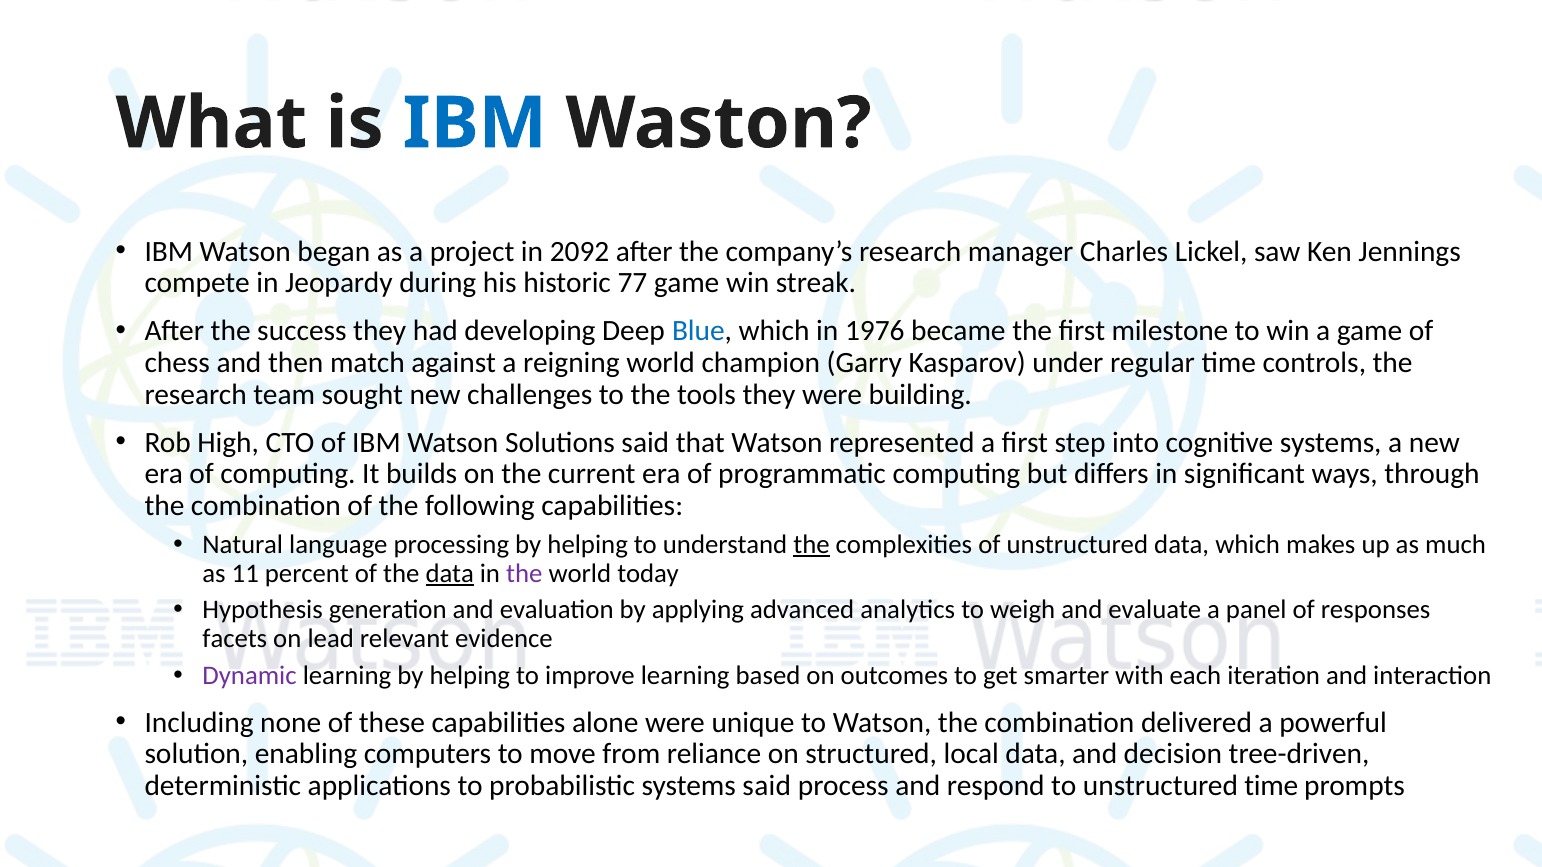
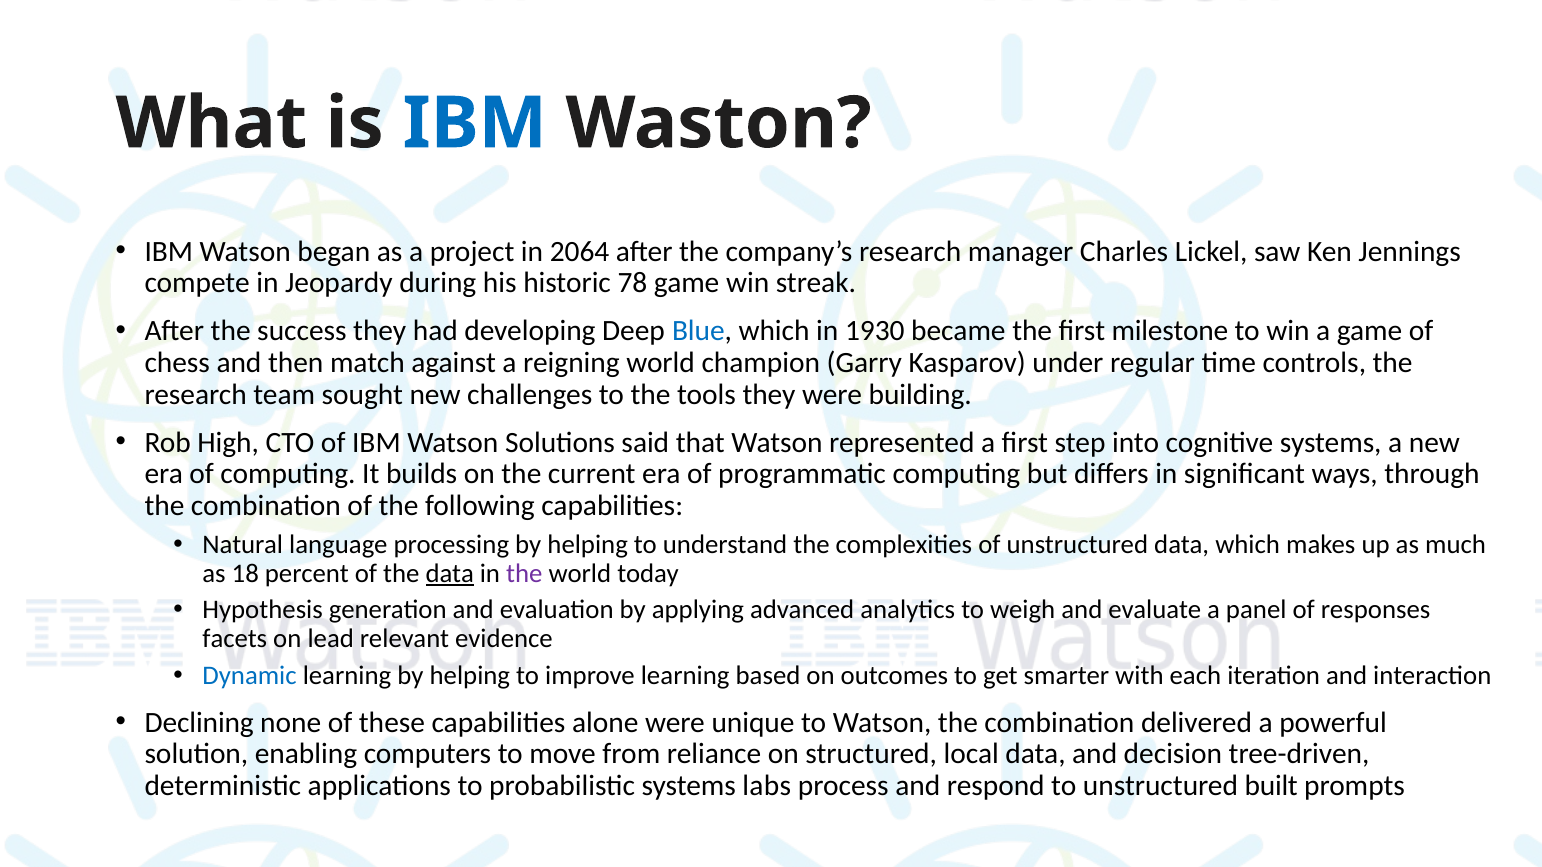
2092: 2092 -> 2064 (580, 251)
77: 77 -> 78 (632, 283)
1976: 1976 -> 1930 (875, 331)
the underline: present -> none (812, 545)
11: 11 -> 18 (245, 573)
Dynamic colour: purple -> blue (250, 676)
Including: Including -> Declining (199, 723)
systems said: said -> labs (767, 786)
unstructured time: time -> built (1271, 786)
